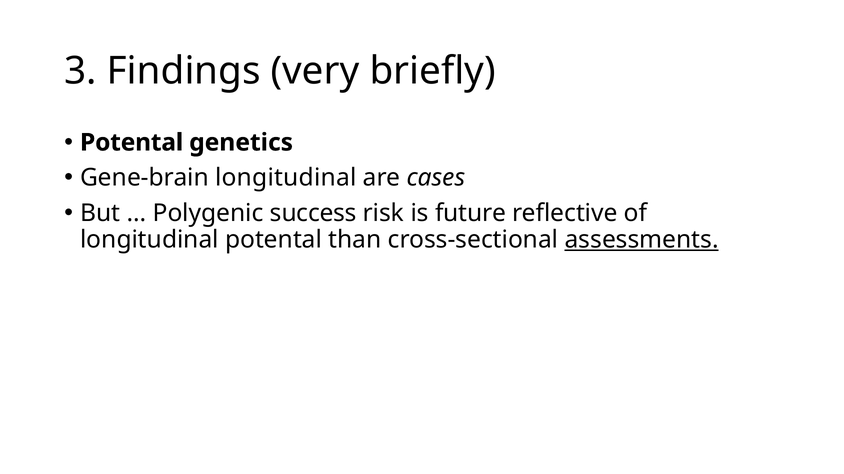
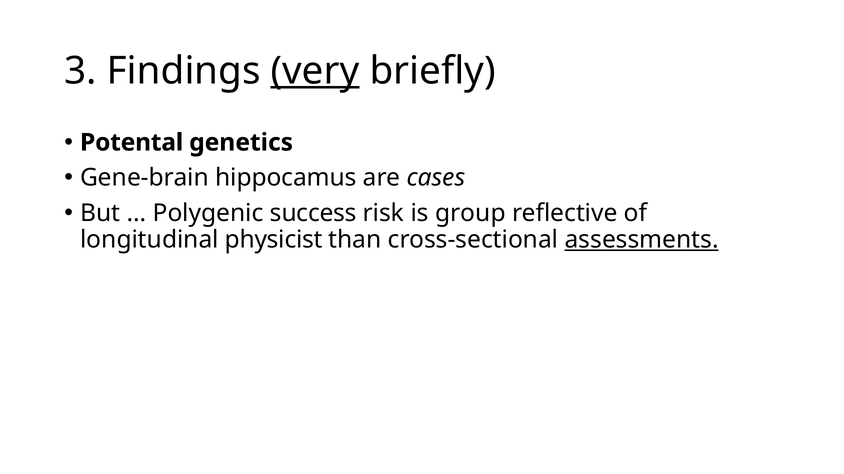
very underline: none -> present (315, 71)
Gene-brain longitudinal: longitudinal -> hippocamus (286, 178)
future: future -> group (470, 213)
longitudinal potental: potental -> physicist (274, 240)
